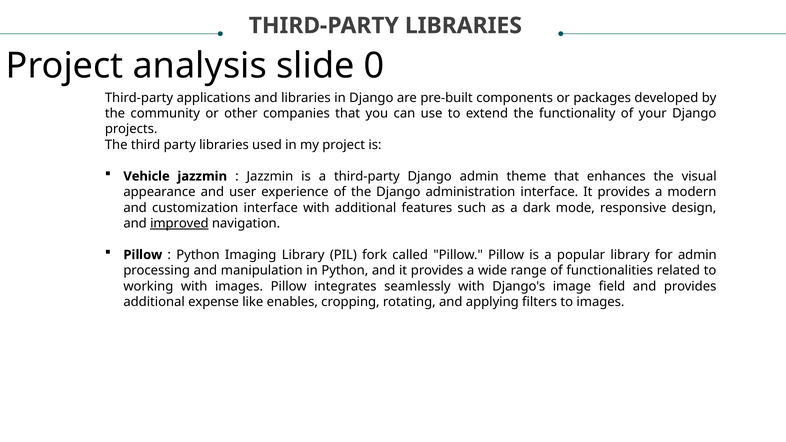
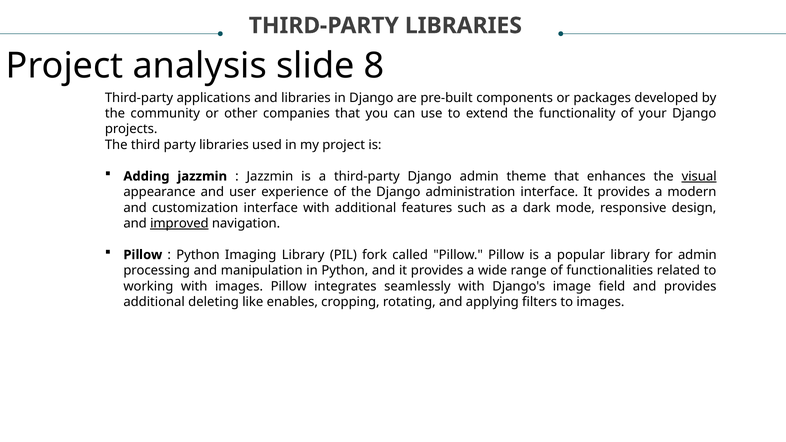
0: 0 -> 8 (374, 66)
Vehicle: Vehicle -> Adding (146, 176)
visual underline: none -> present (699, 176)
expense: expense -> deleting (214, 302)
